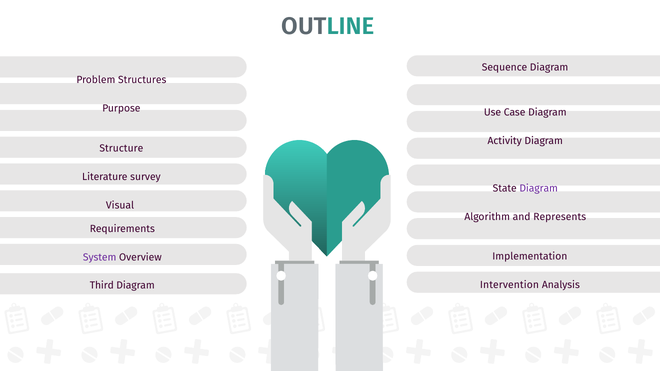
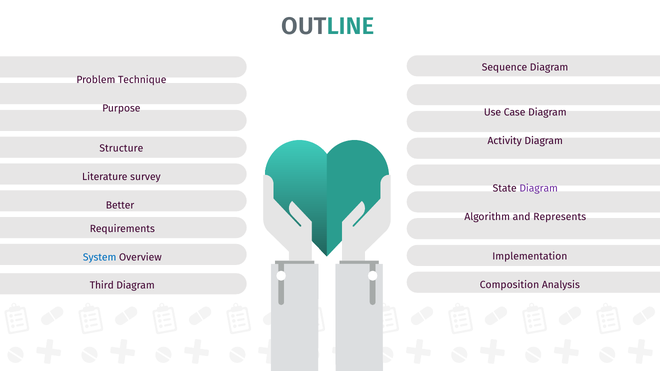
Structures: Structures -> Technique (142, 80)
Visual: Visual -> Better (120, 205)
System colour: purple -> blue (100, 257)
Intervention: Intervention -> Composition (509, 285)
